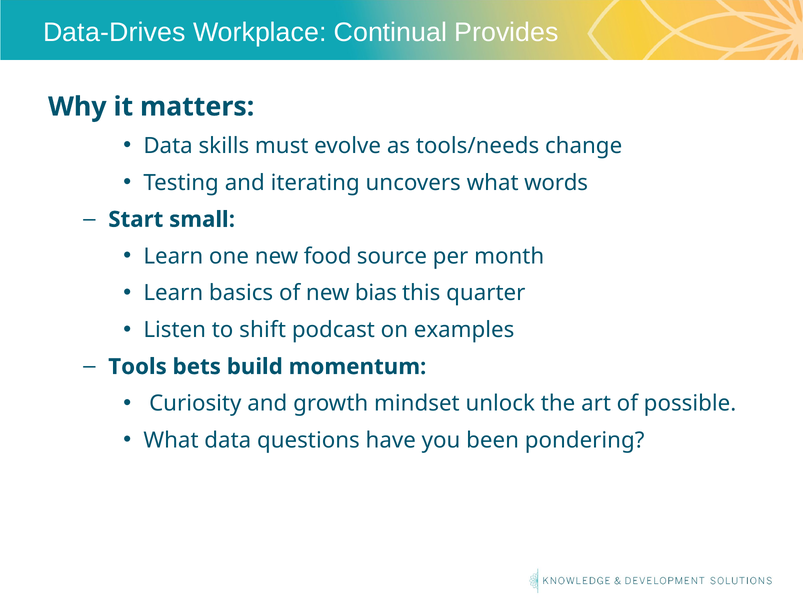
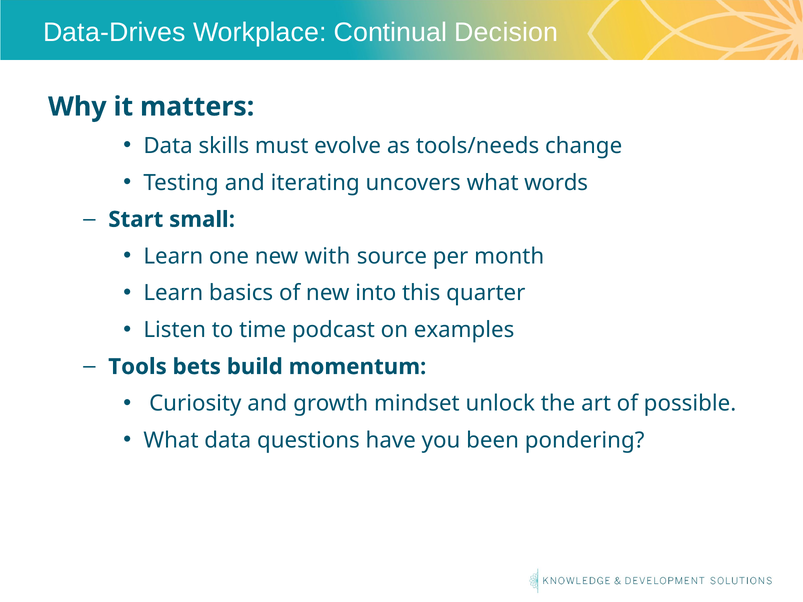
Provides: Provides -> Decision (506, 32)
food: food -> with (327, 256)
bias: bias -> into (376, 293)
shift: shift -> time (263, 330)
